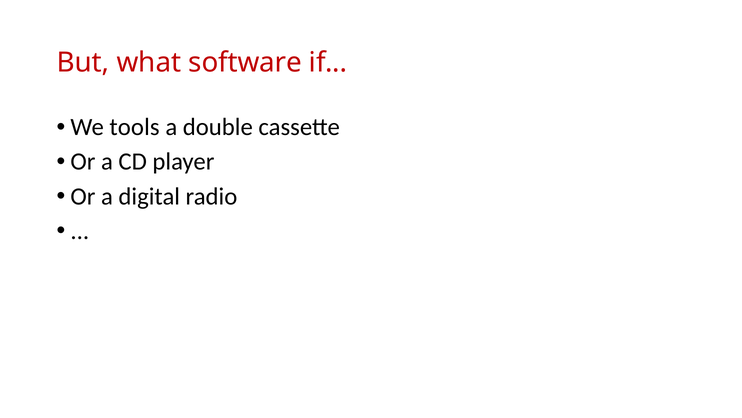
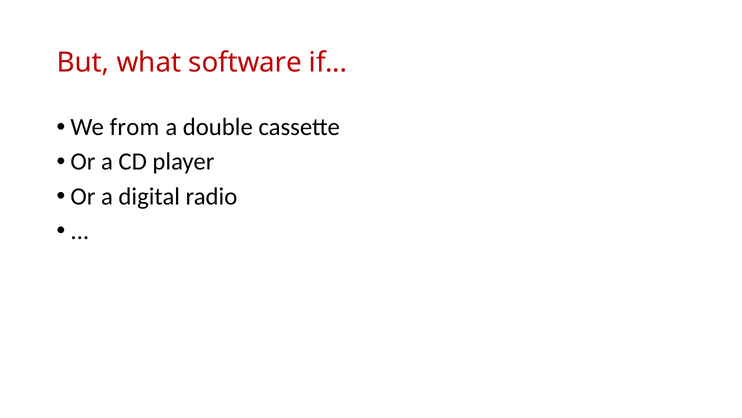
tools: tools -> from (134, 127)
